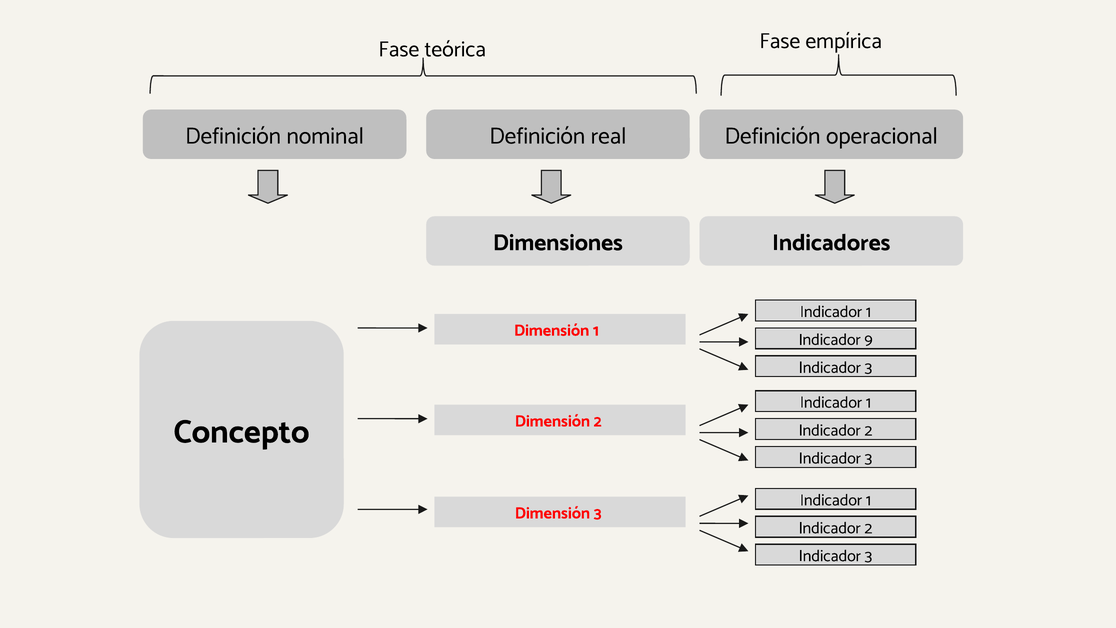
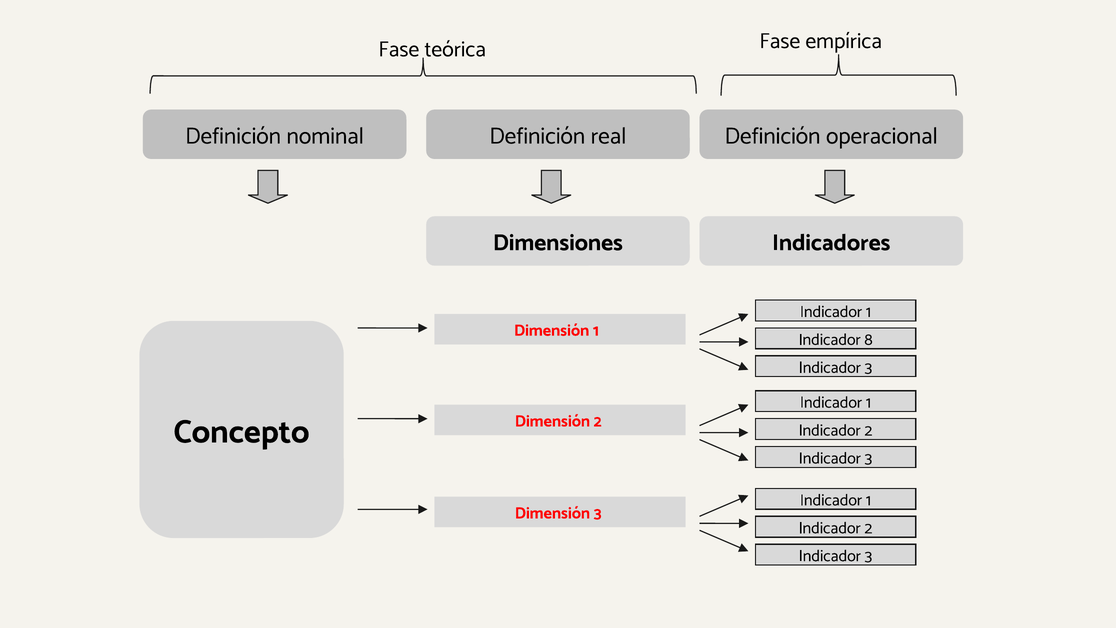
9: 9 -> 8 (868, 339)
